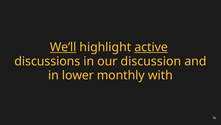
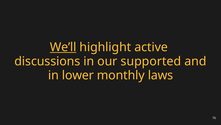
active underline: present -> none (151, 47)
discussion: discussion -> supported (151, 61)
with: with -> laws (160, 75)
